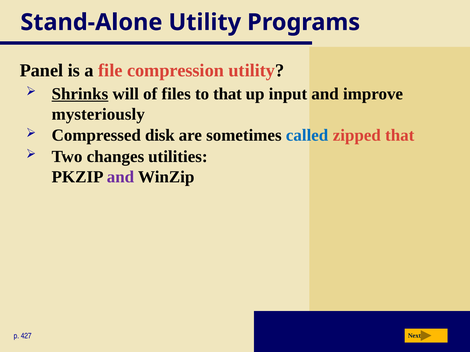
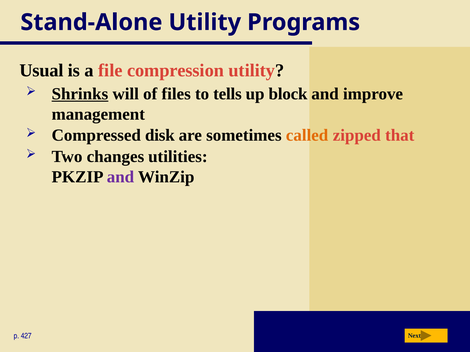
Panel: Panel -> Usual (42, 71)
to that: that -> tells (227, 94)
input: input -> block (288, 94)
mysteriously: mysteriously -> management (98, 114)
called colour: blue -> orange (307, 135)
